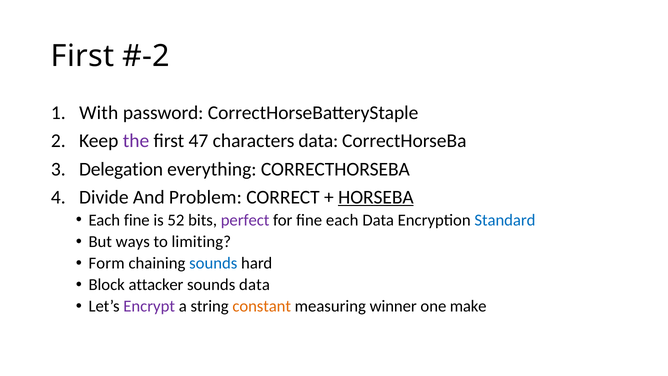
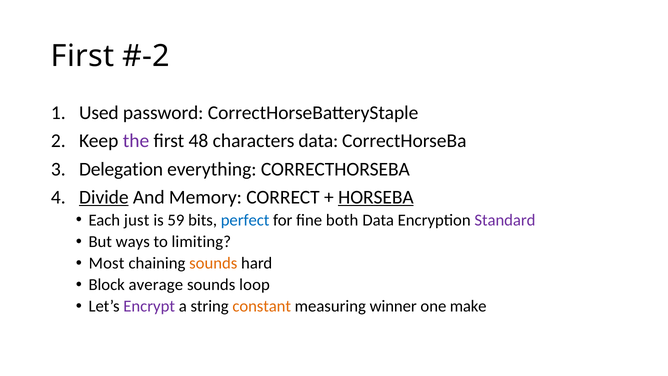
With: With -> Used (99, 113)
47: 47 -> 48 (198, 141)
Divide underline: none -> present (104, 197)
Problem: Problem -> Memory (205, 197)
Each fine: fine -> just (137, 220)
52: 52 -> 59 (176, 220)
perfect colour: purple -> blue (245, 220)
fine each: each -> both (342, 220)
Standard colour: blue -> purple (505, 220)
Form: Form -> Most (107, 263)
sounds colour: blue -> orange (213, 263)
attacker: attacker -> average (156, 284)
sounds data: data -> loop (255, 284)
